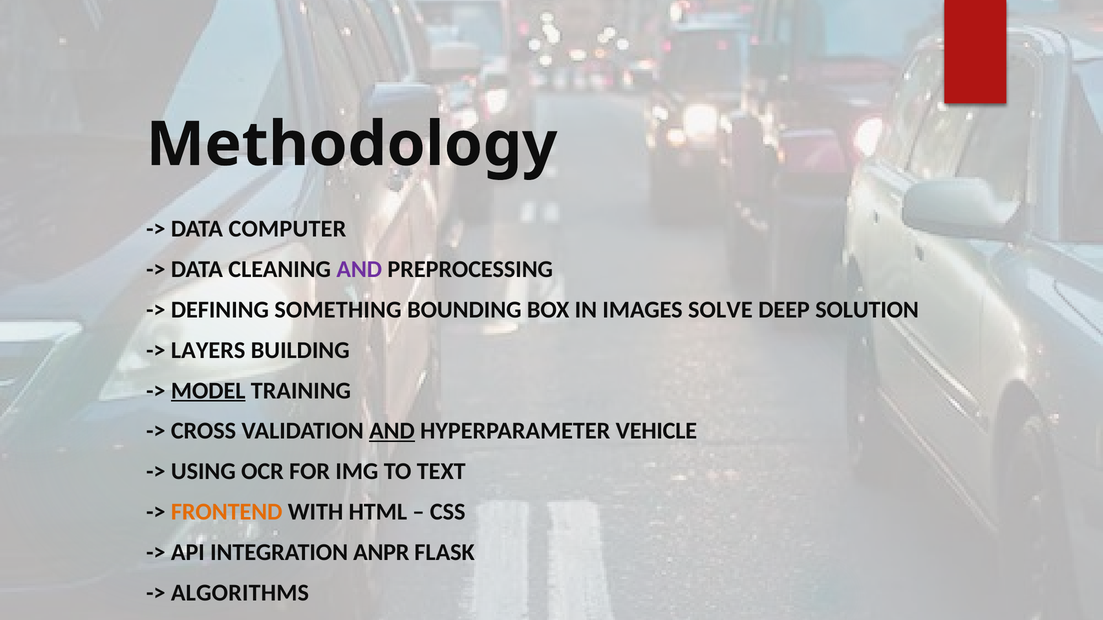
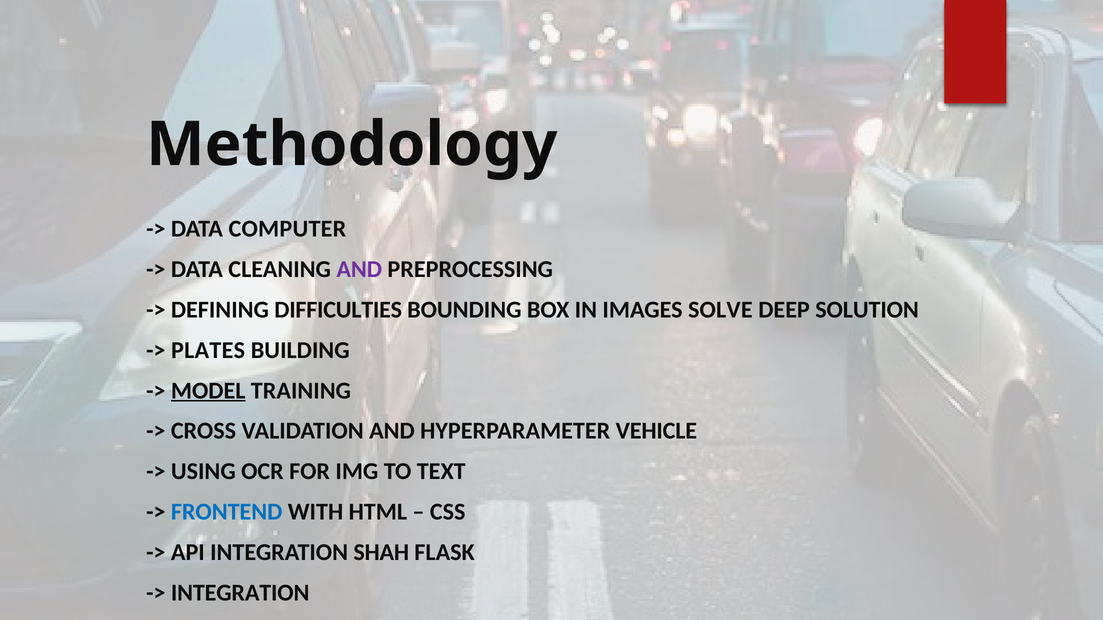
SOMETHING: SOMETHING -> DIFFICULTIES (338, 310)
LAYERS: LAYERS -> PLATES (208, 350)
AND underline: present -> none (392, 431)
FRONTEND colour: orange -> blue (227, 512)
ANPR: ANPR -> SHAH (381, 553)
ALGORITHMS: ALGORITHMS -> INTEGRATION (240, 593)
